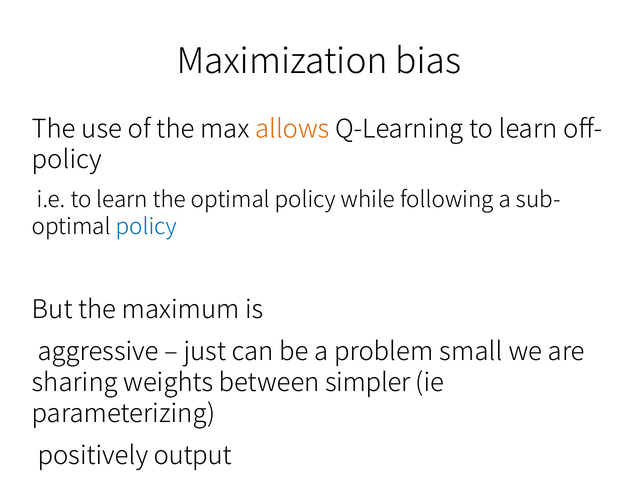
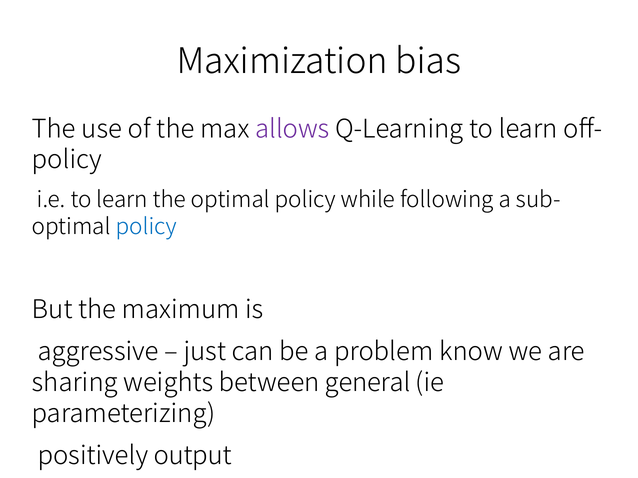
allows colour: orange -> purple (292, 129)
small: small -> know (471, 352)
simpler: simpler -> general (368, 383)
